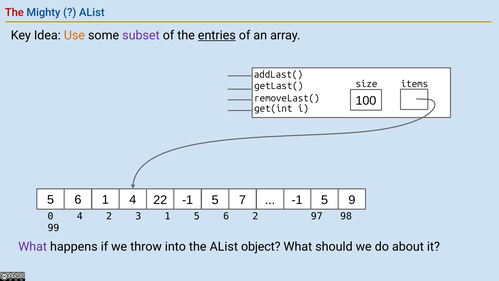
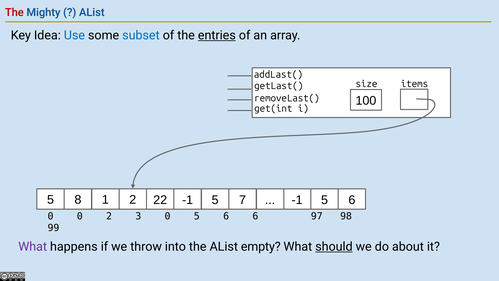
Use colour: orange -> blue (74, 35)
subset colour: purple -> blue (141, 35)
6: 6 -> 8 (78, 200)
1 4: 4 -> 2 (133, 200)
-1 5 9: 9 -> 6 (352, 200)
0 4: 4 -> 0 (80, 216)
3 1: 1 -> 0 (168, 216)
6 2: 2 -> 6 (255, 216)
object: object -> empty (261, 246)
should underline: none -> present (334, 246)
